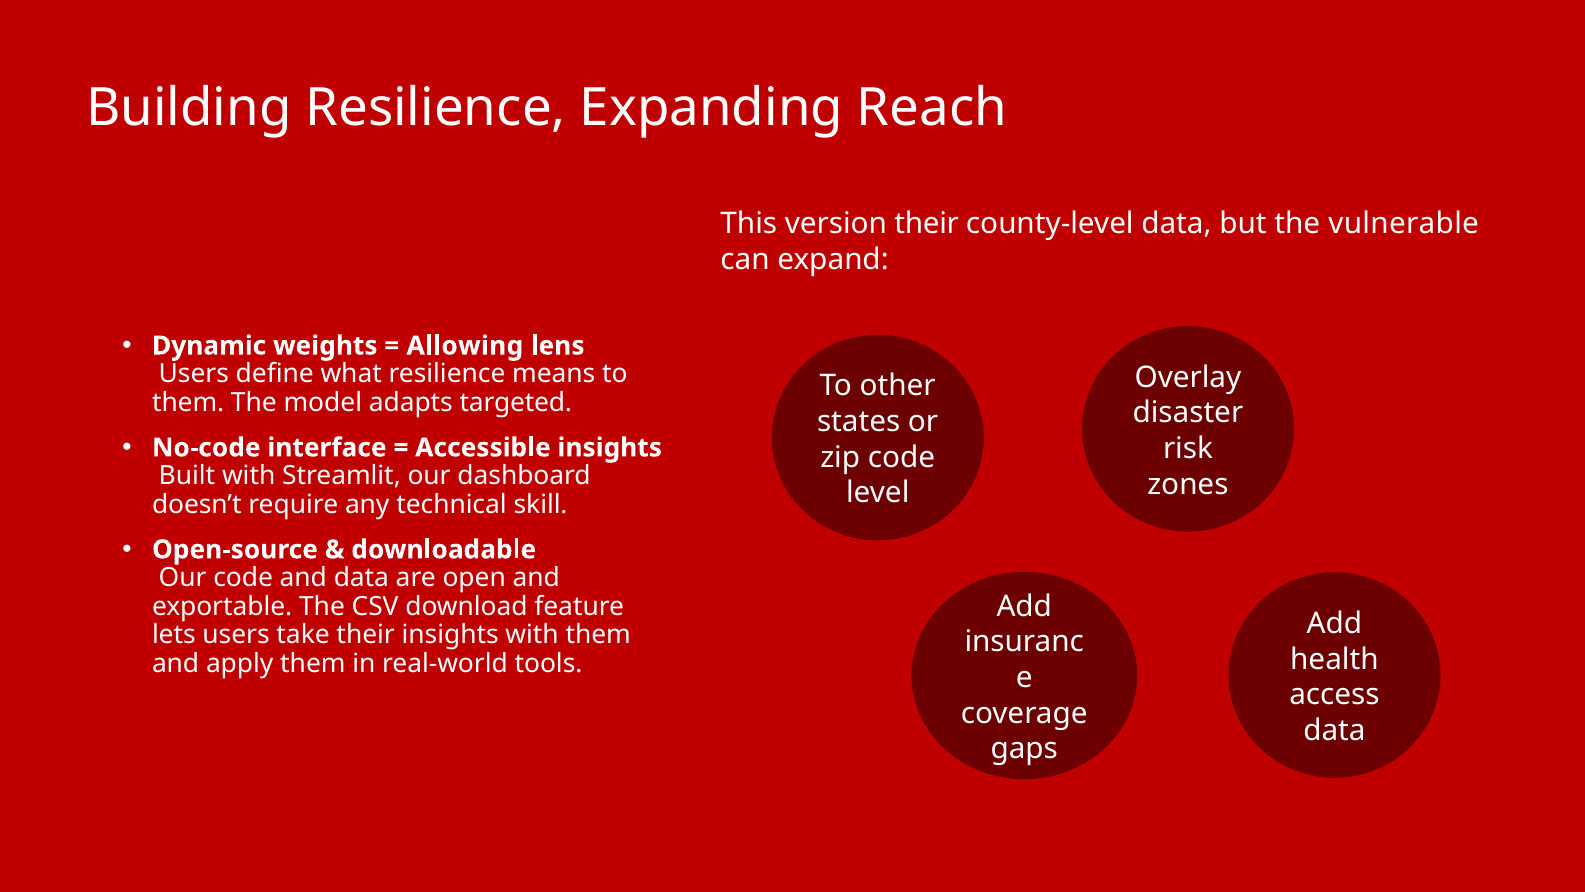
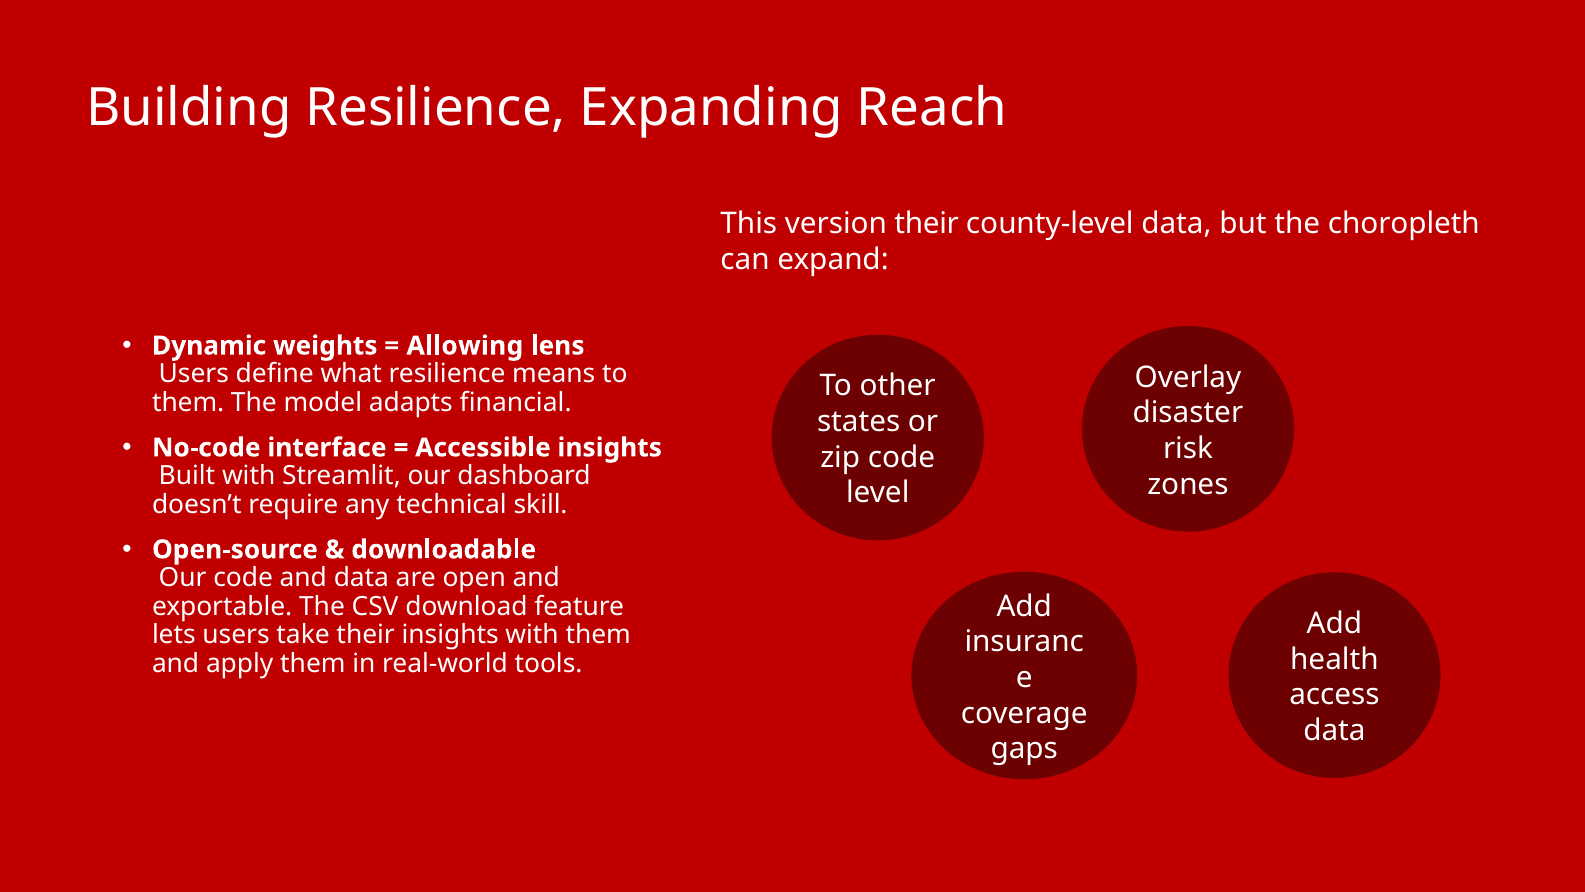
vulnerable: vulnerable -> choropleth (1404, 224)
targeted: targeted -> financial (516, 403)
